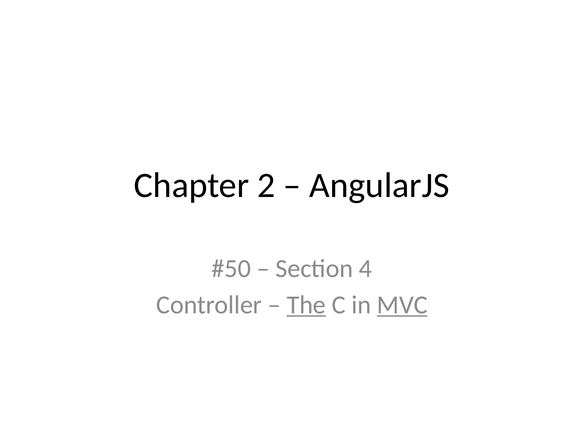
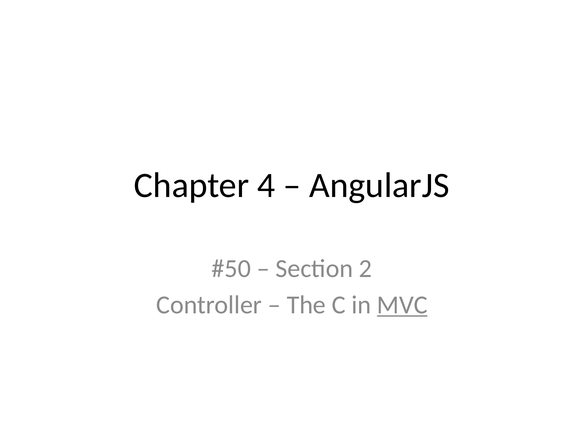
2: 2 -> 4 (266, 185)
4: 4 -> 2 (366, 269)
The underline: present -> none (306, 305)
